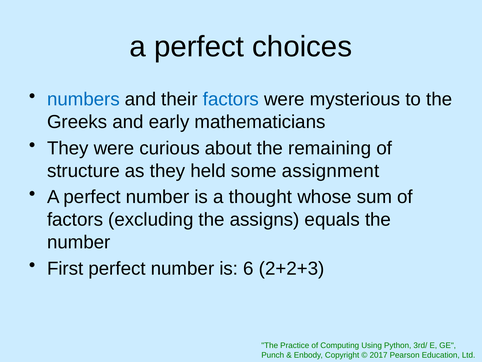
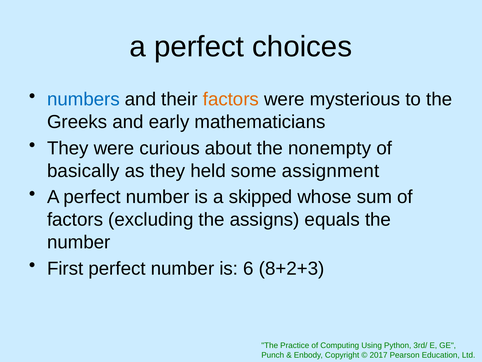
factors colour: blue -> orange (231, 99)
remaining: remaining -> nonempty (330, 148)
structure: structure -> basically (83, 171)
thought: thought -> skipped (261, 197)
2+2+3: 2+2+3 -> 8+2+3 (292, 268)
